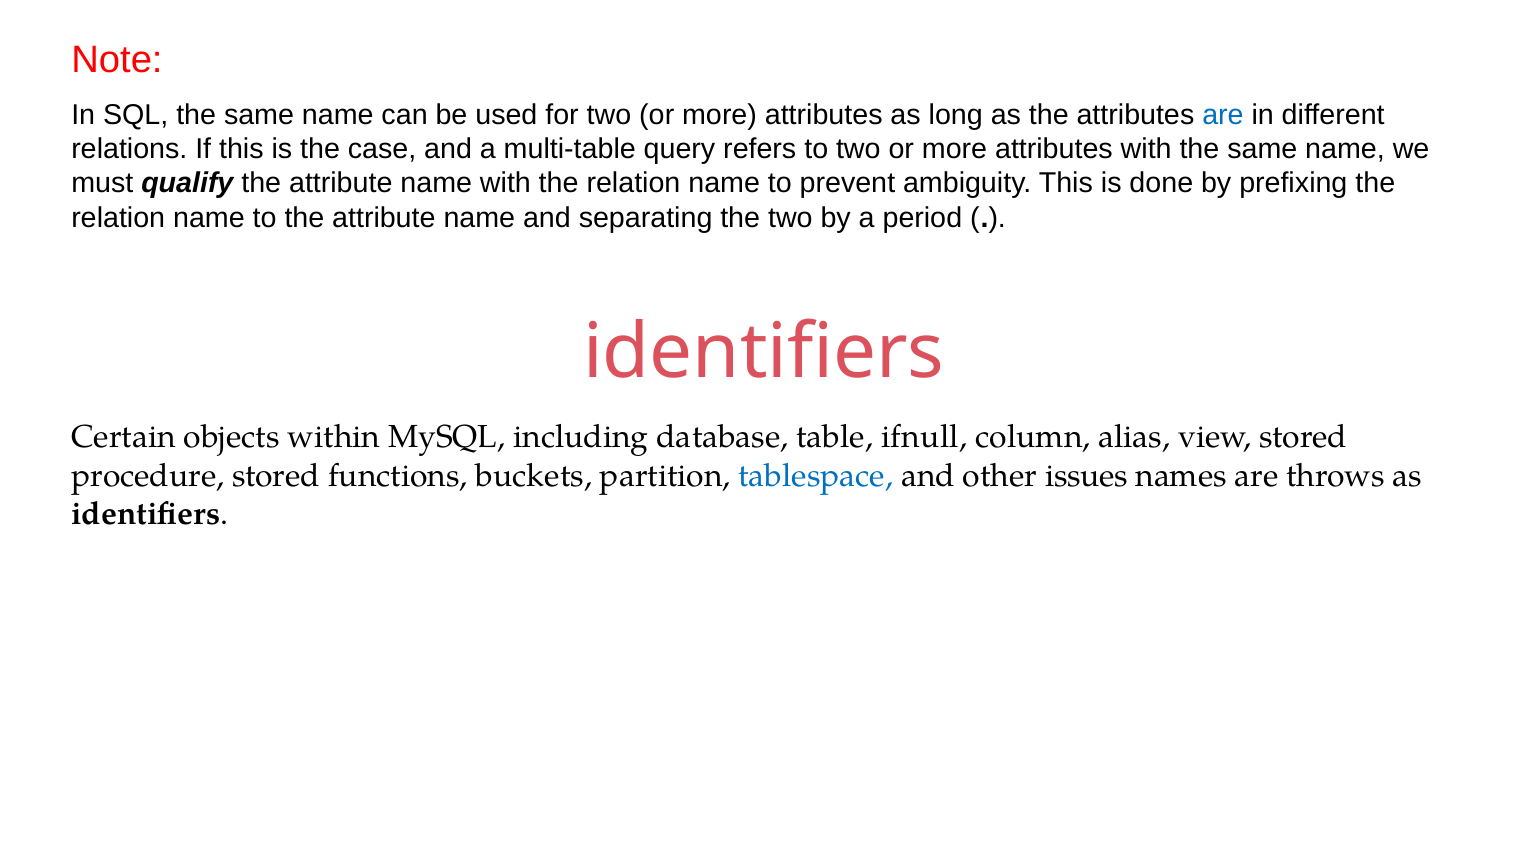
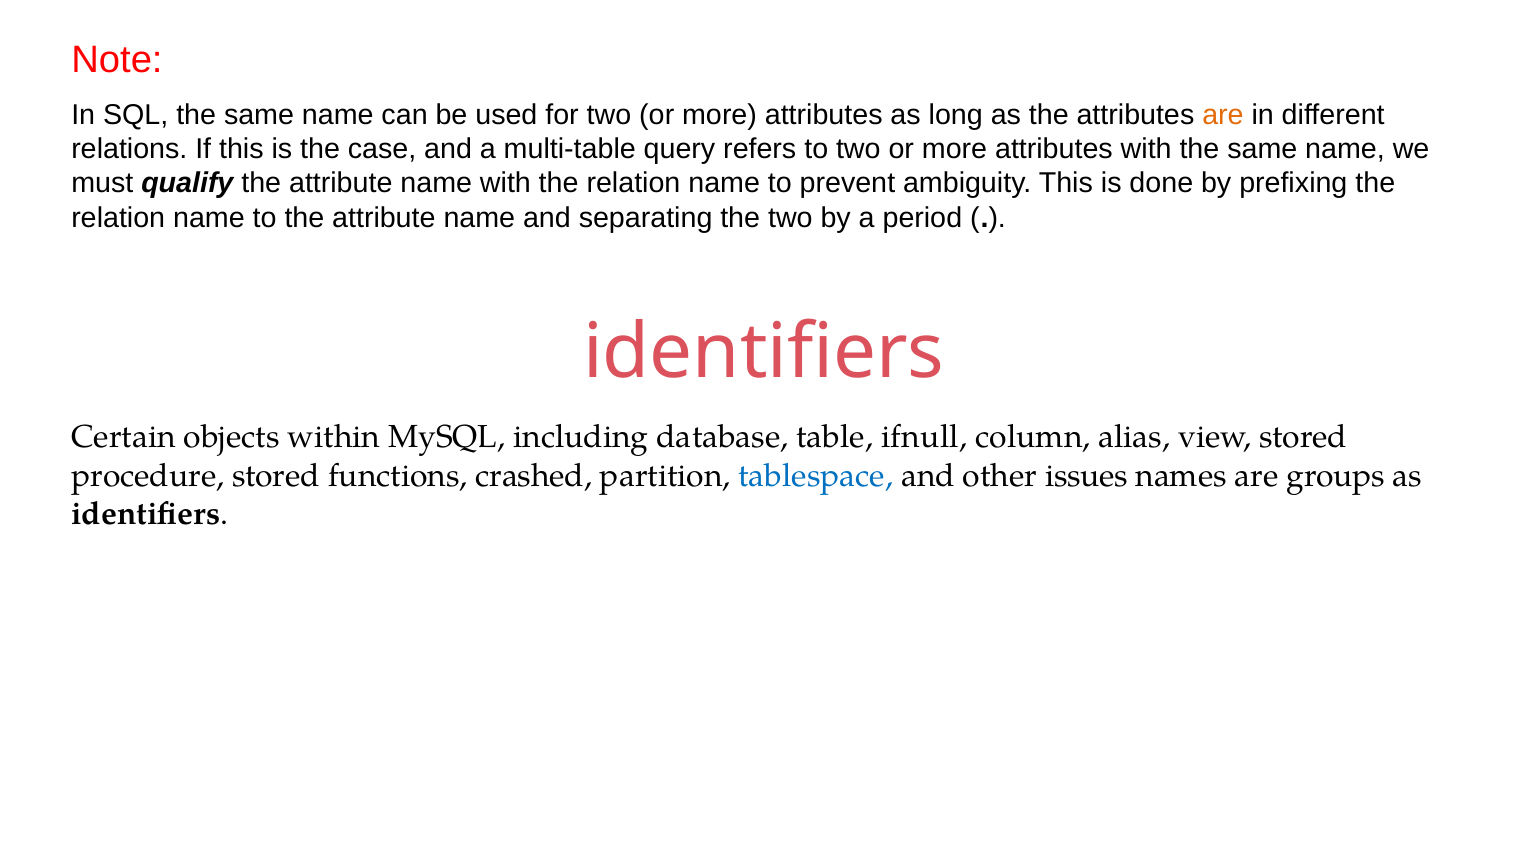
are colour: blue -> orange (1223, 115)
buckets: buckets -> crashed (534, 476)
throws: throws -> groups (1336, 476)
